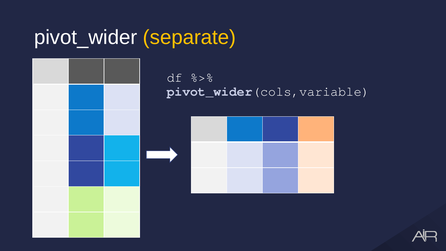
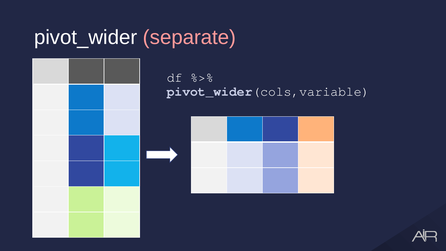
separate colour: yellow -> pink (190, 37)
